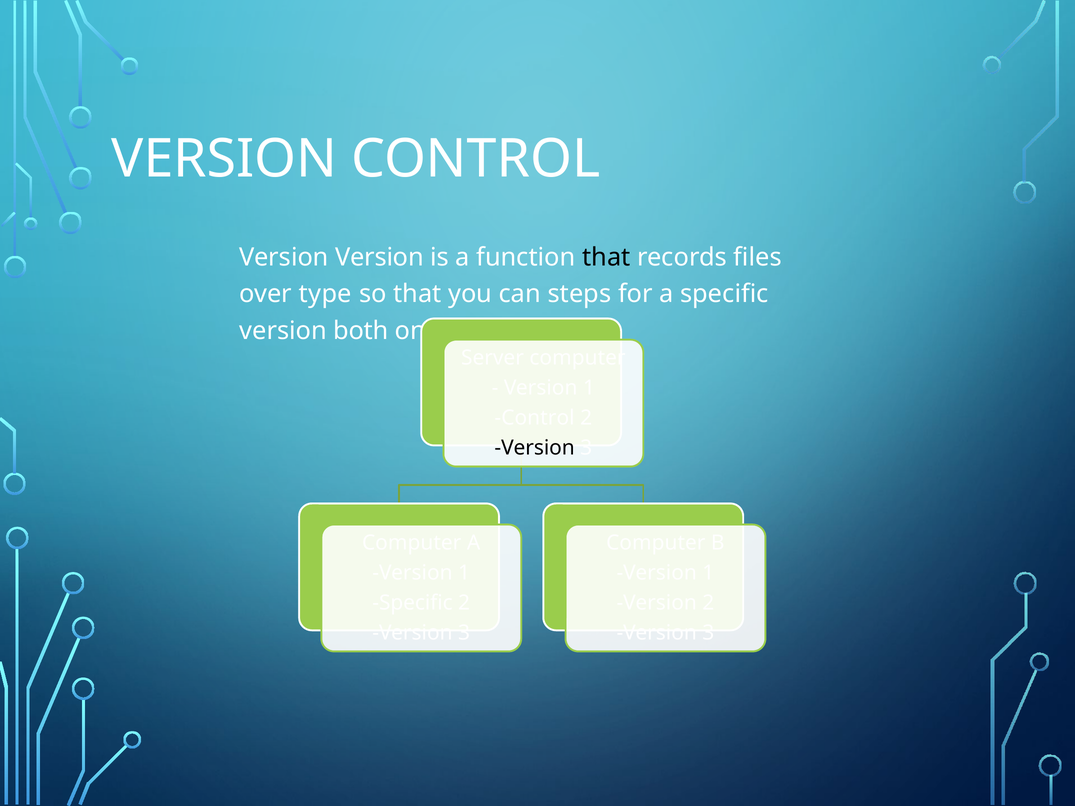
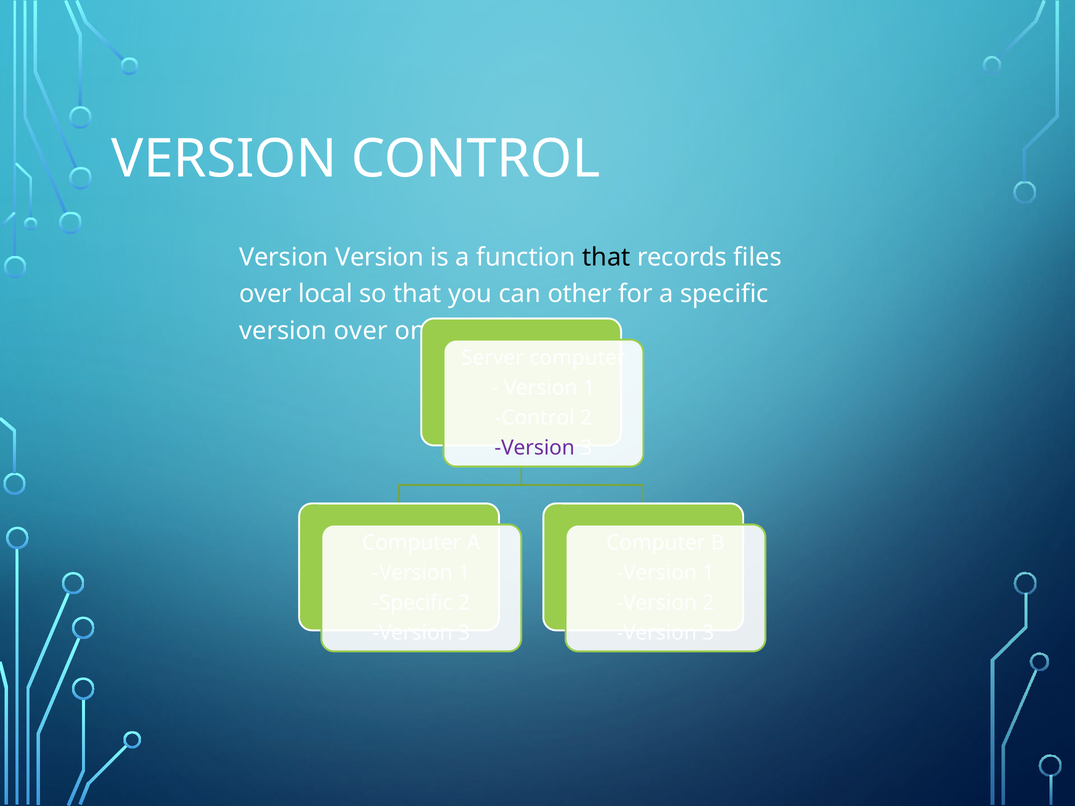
type: type -> local (326, 294)
steps: steps -> other (580, 294)
version both: both -> over (361, 331)
Version colour: black -> purple (535, 448)
